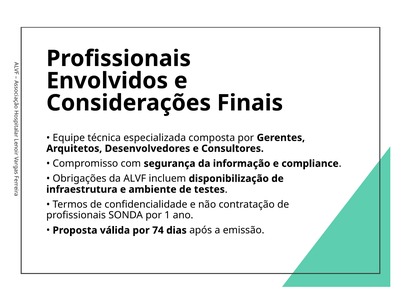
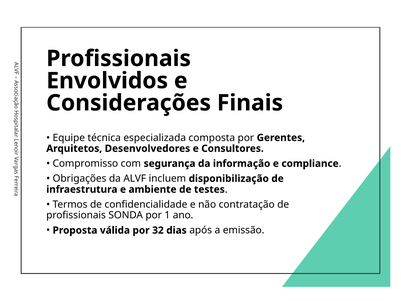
74: 74 -> 32 (158, 230)
